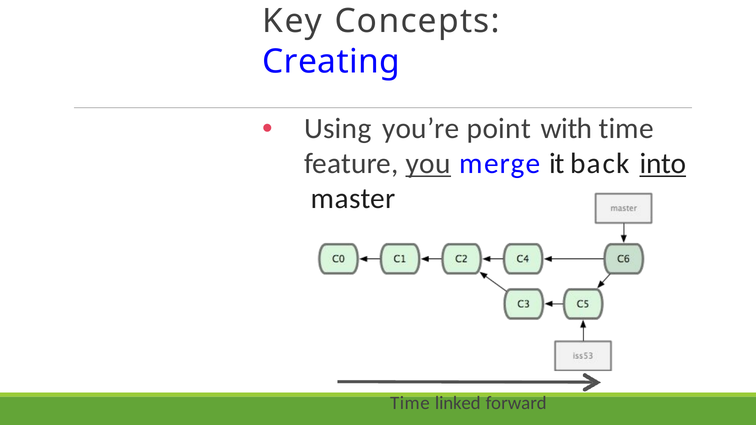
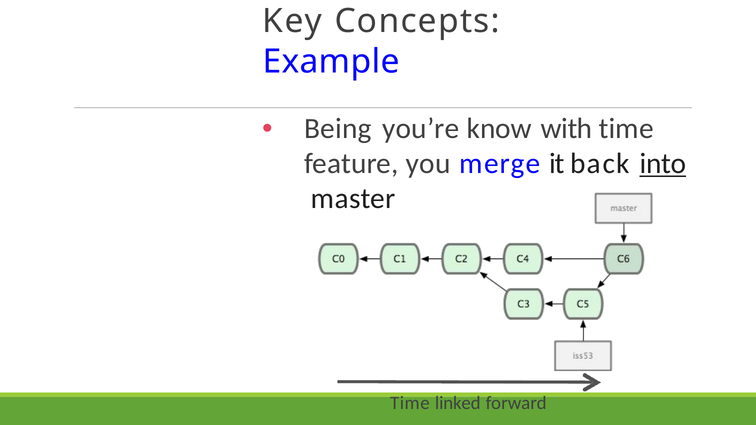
Creating: Creating -> Example (331, 62)
Using: Using -> Being (338, 129)
point: point -> know (499, 129)
you underline: present -> none (428, 164)
